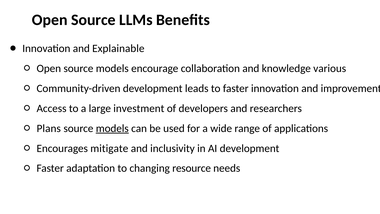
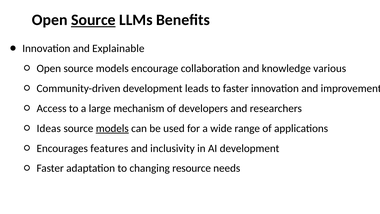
Source underline: none -> present (93, 20)
investment: investment -> mechanism (139, 108)
Plans: Plans -> Ideas (49, 128)
mitigate: mitigate -> features (109, 148)
